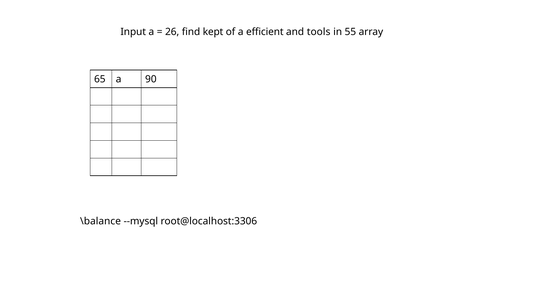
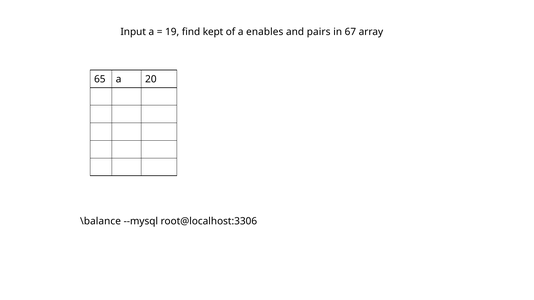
26: 26 -> 19 (172, 32)
efficient: efficient -> enables (265, 32)
tools: tools -> pairs (319, 32)
55: 55 -> 67 (350, 32)
90: 90 -> 20 (151, 79)
